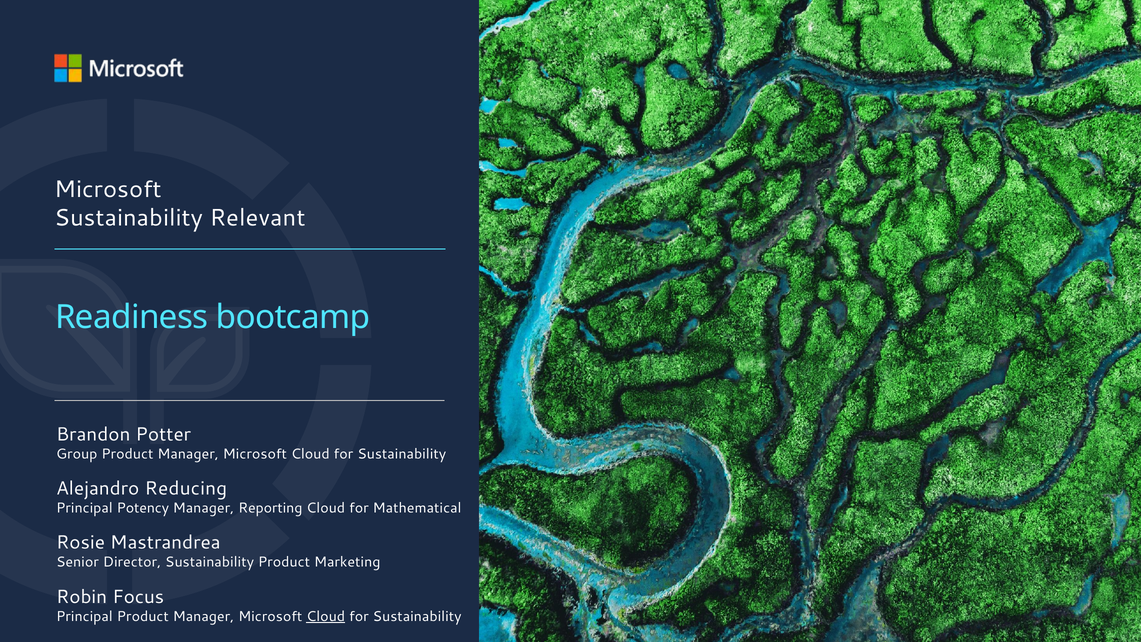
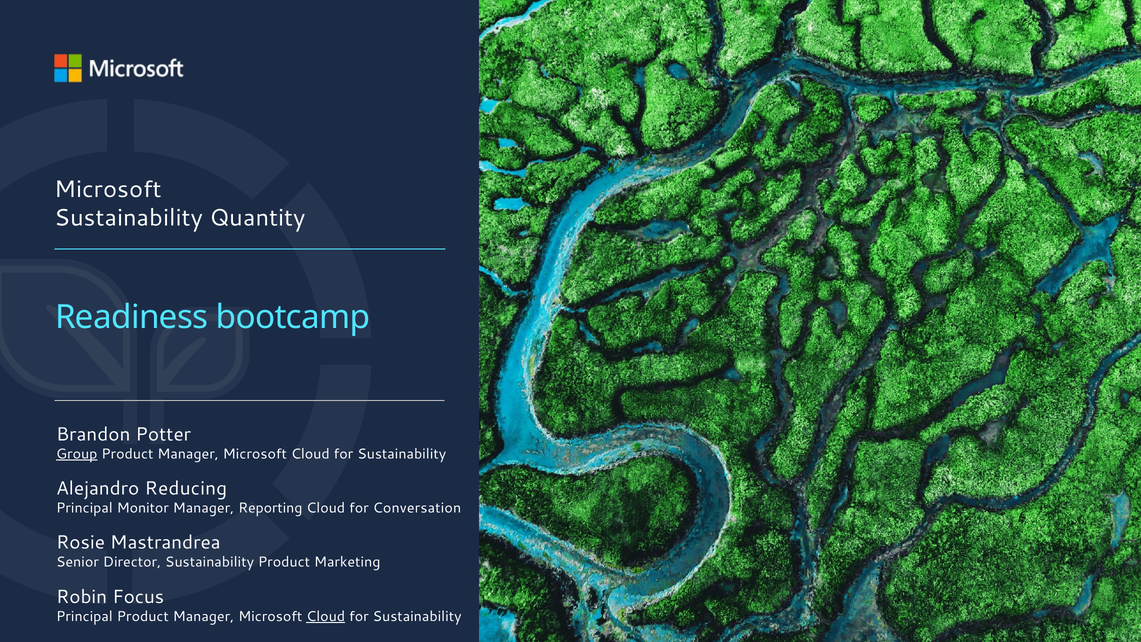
Relevant: Relevant -> Quantity (258, 218)
Group underline: none -> present (77, 454)
Potency: Potency -> Monitor (143, 508)
Mathematical: Mathematical -> Conversation (417, 508)
